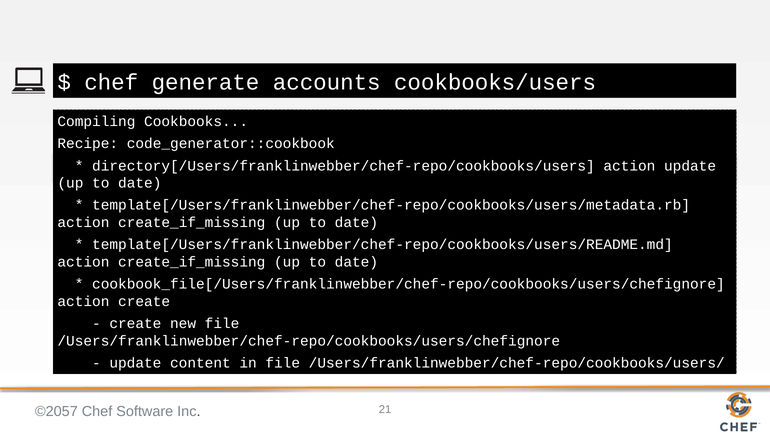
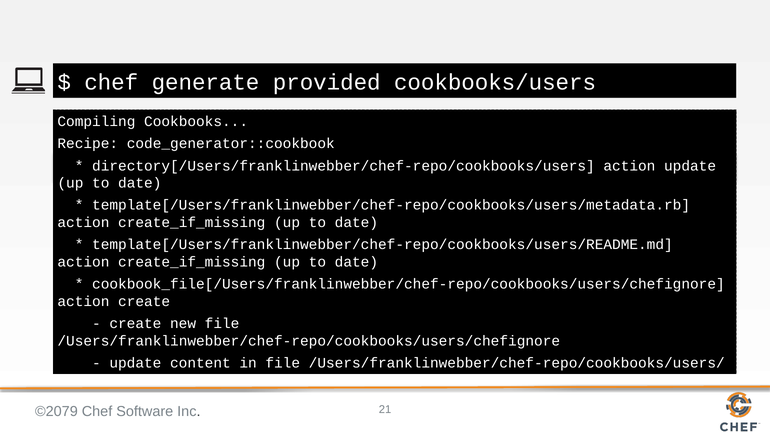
accounts: accounts -> provided (327, 82)
©2057: ©2057 -> ©2079 (56, 411)
